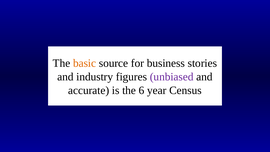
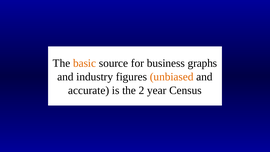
stories: stories -> graphs (202, 63)
unbiased colour: purple -> orange (172, 77)
6: 6 -> 2 (142, 90)
